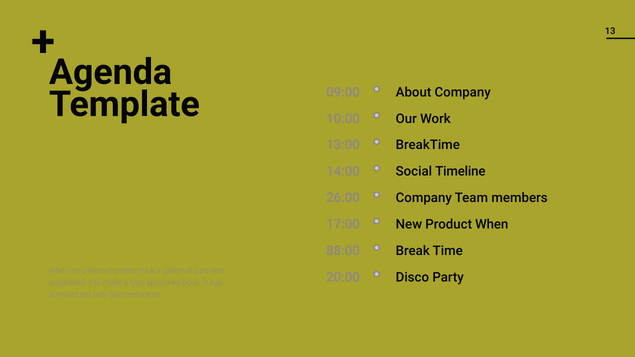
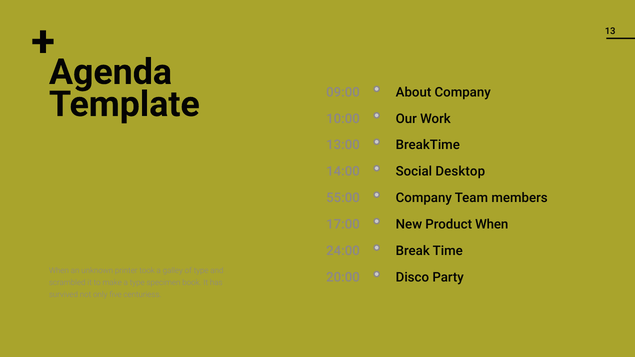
Timeline: Timeline -> Desktop (460, 172)
26:00: 26:00 -> 55:00 (343, 198)
88:00: 88:00 -> 24:00 (343, 251)
